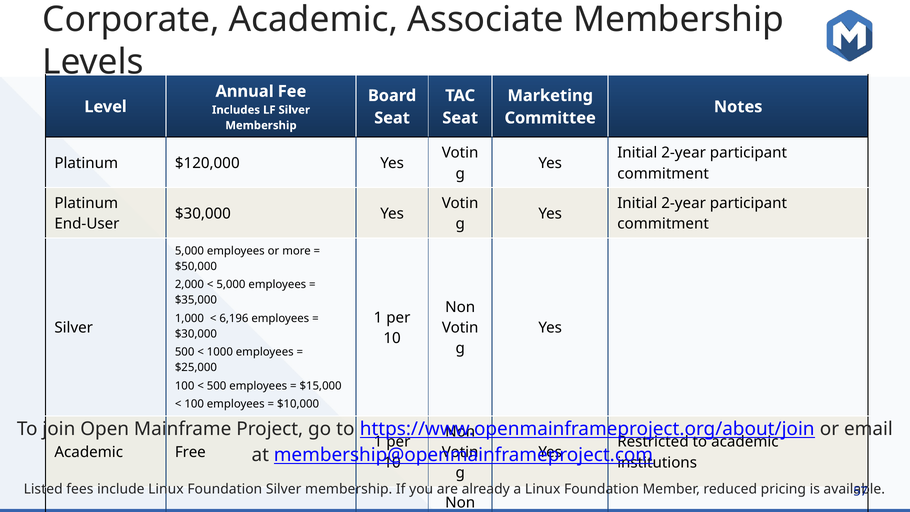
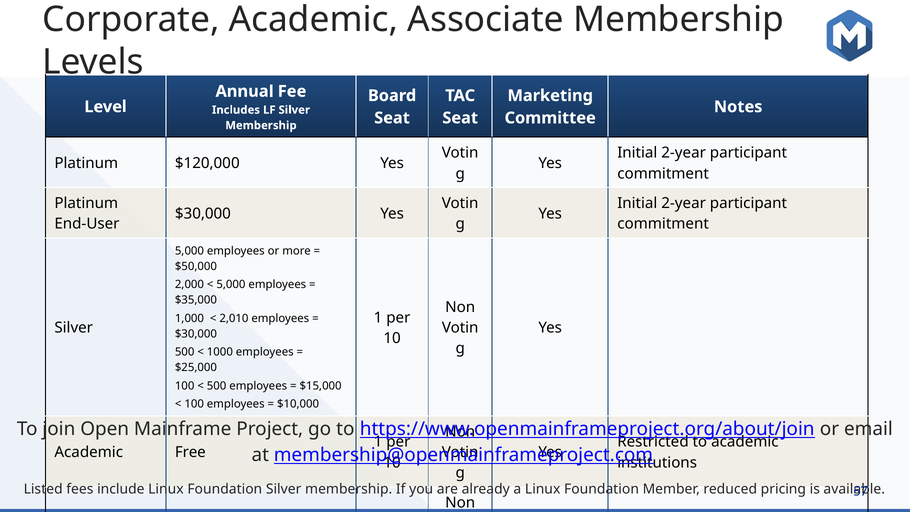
6,196: 6,196 -> 2,010 (234, 318)
